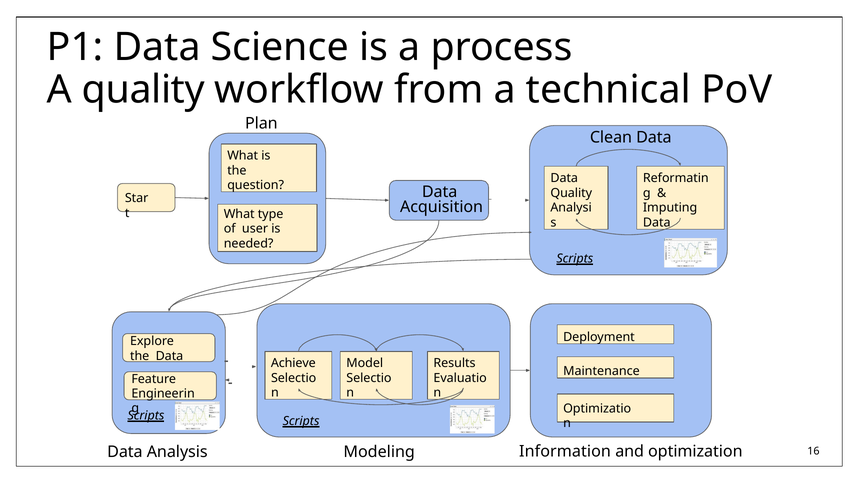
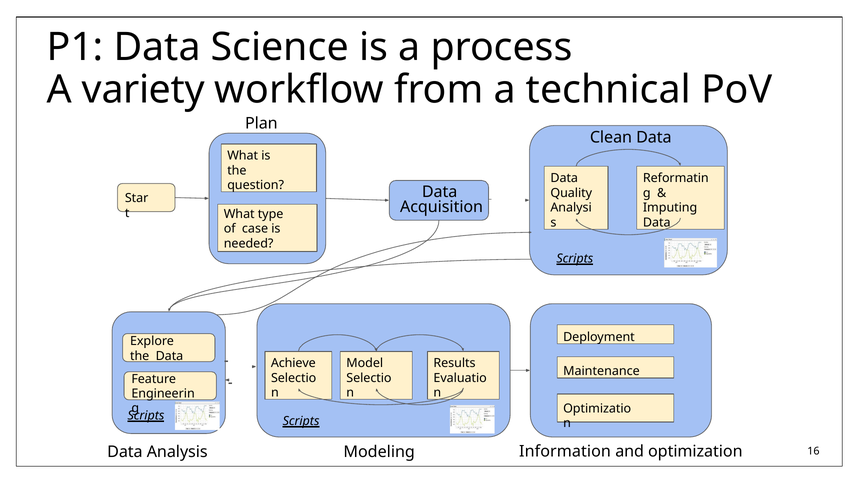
A quality: quality -> variety (143, 90)
user: user -> case (255, 229)
